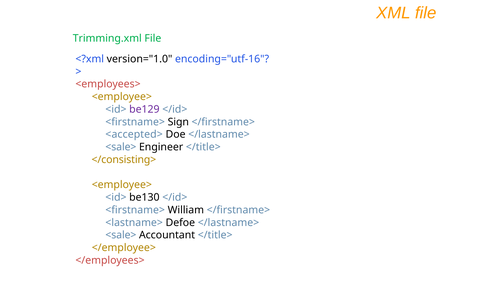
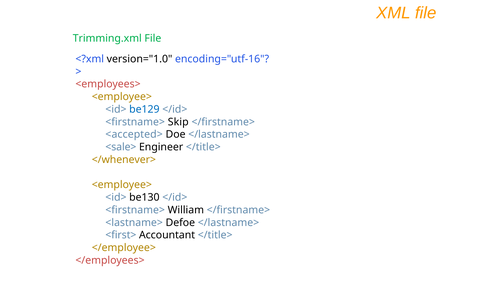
be129 colour: purple -> blue (144, 109)
Sign: Sign -> Skip (178, 122)
</consisting>: </consisting> -> </whenever> (124, 160)
<sale>: <sale> -> <first> (121, 235)
